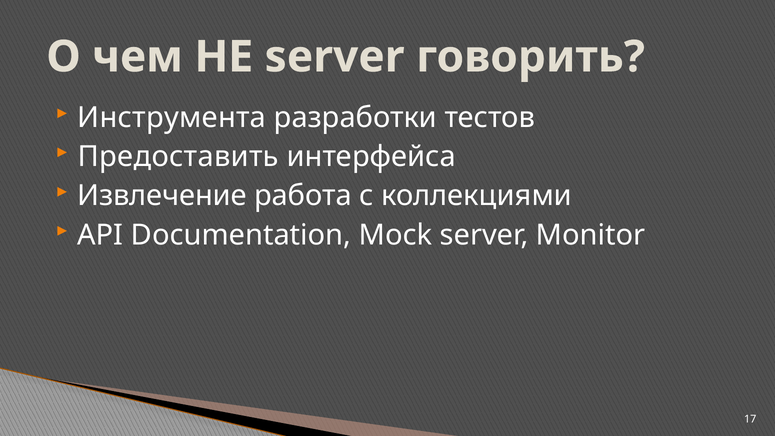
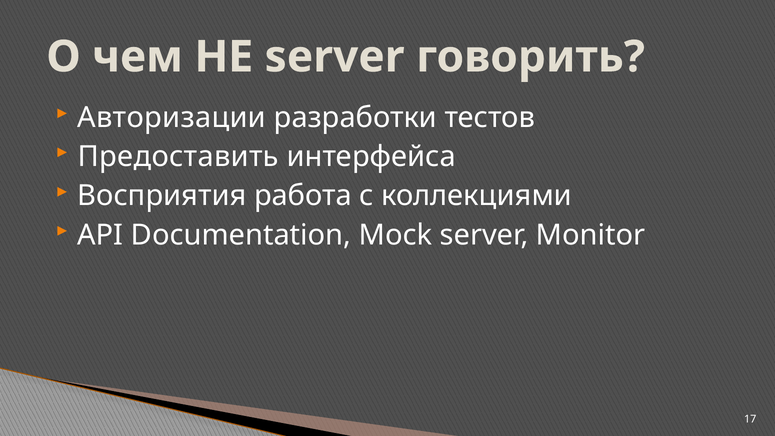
Инструмента: Инструмента -> Авторизации (172, 117)
Извлечение: Извлечение -> Восприятия (162, 196)
